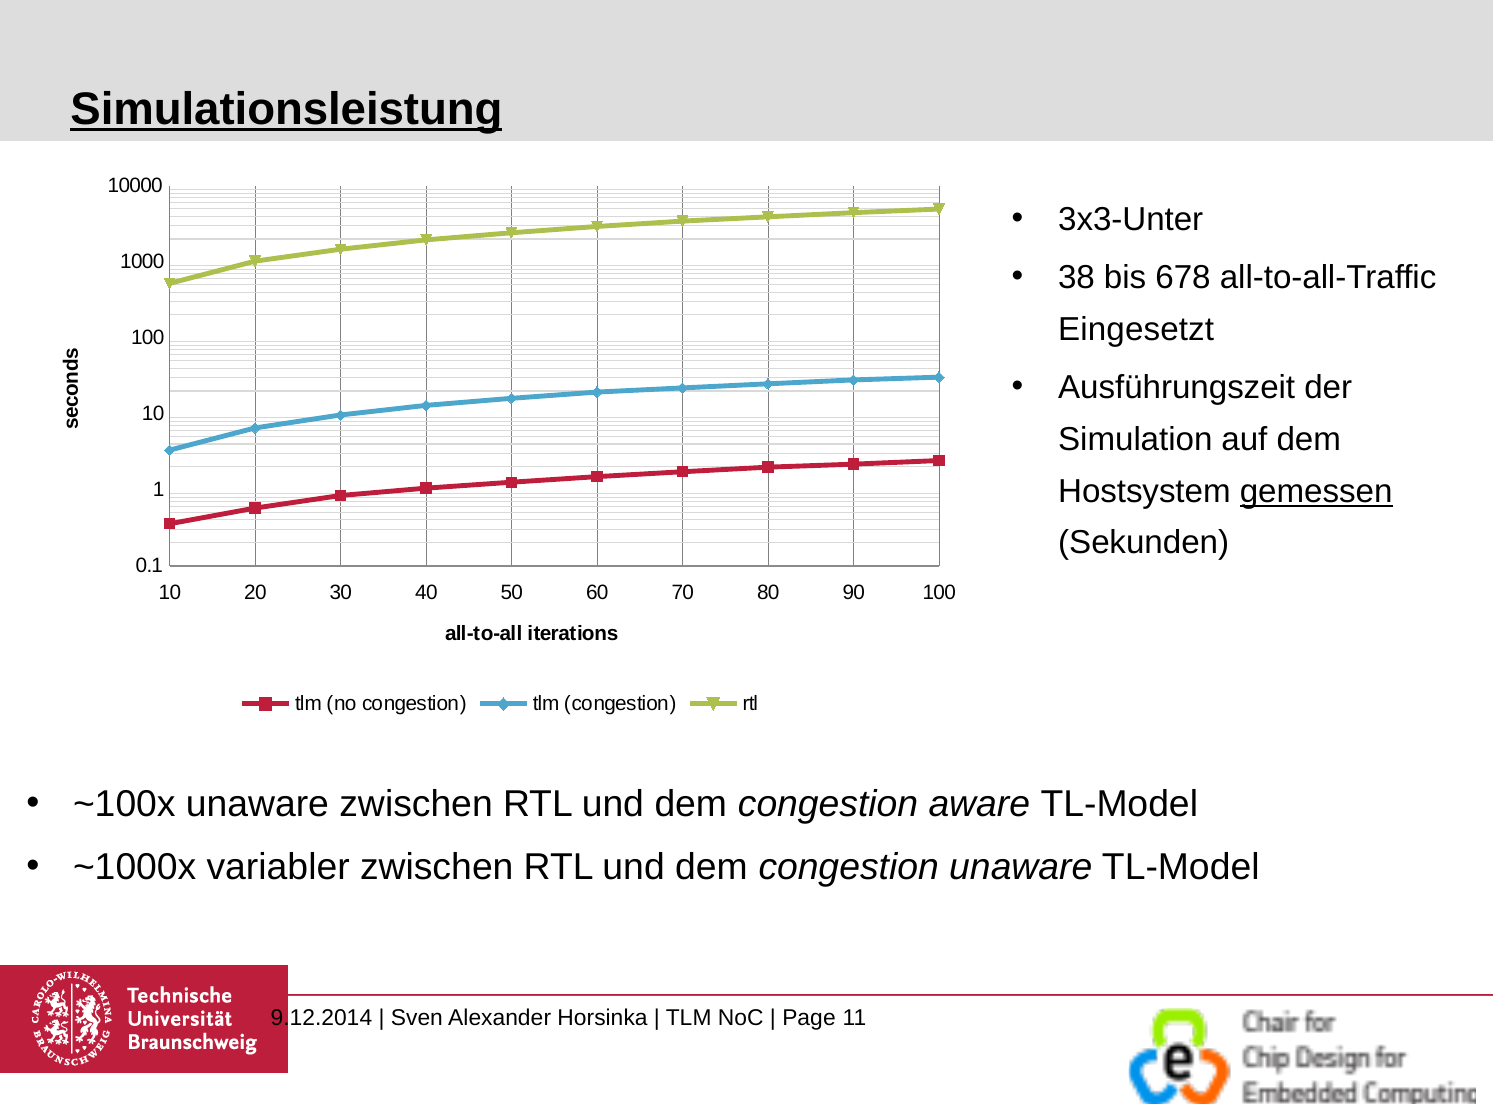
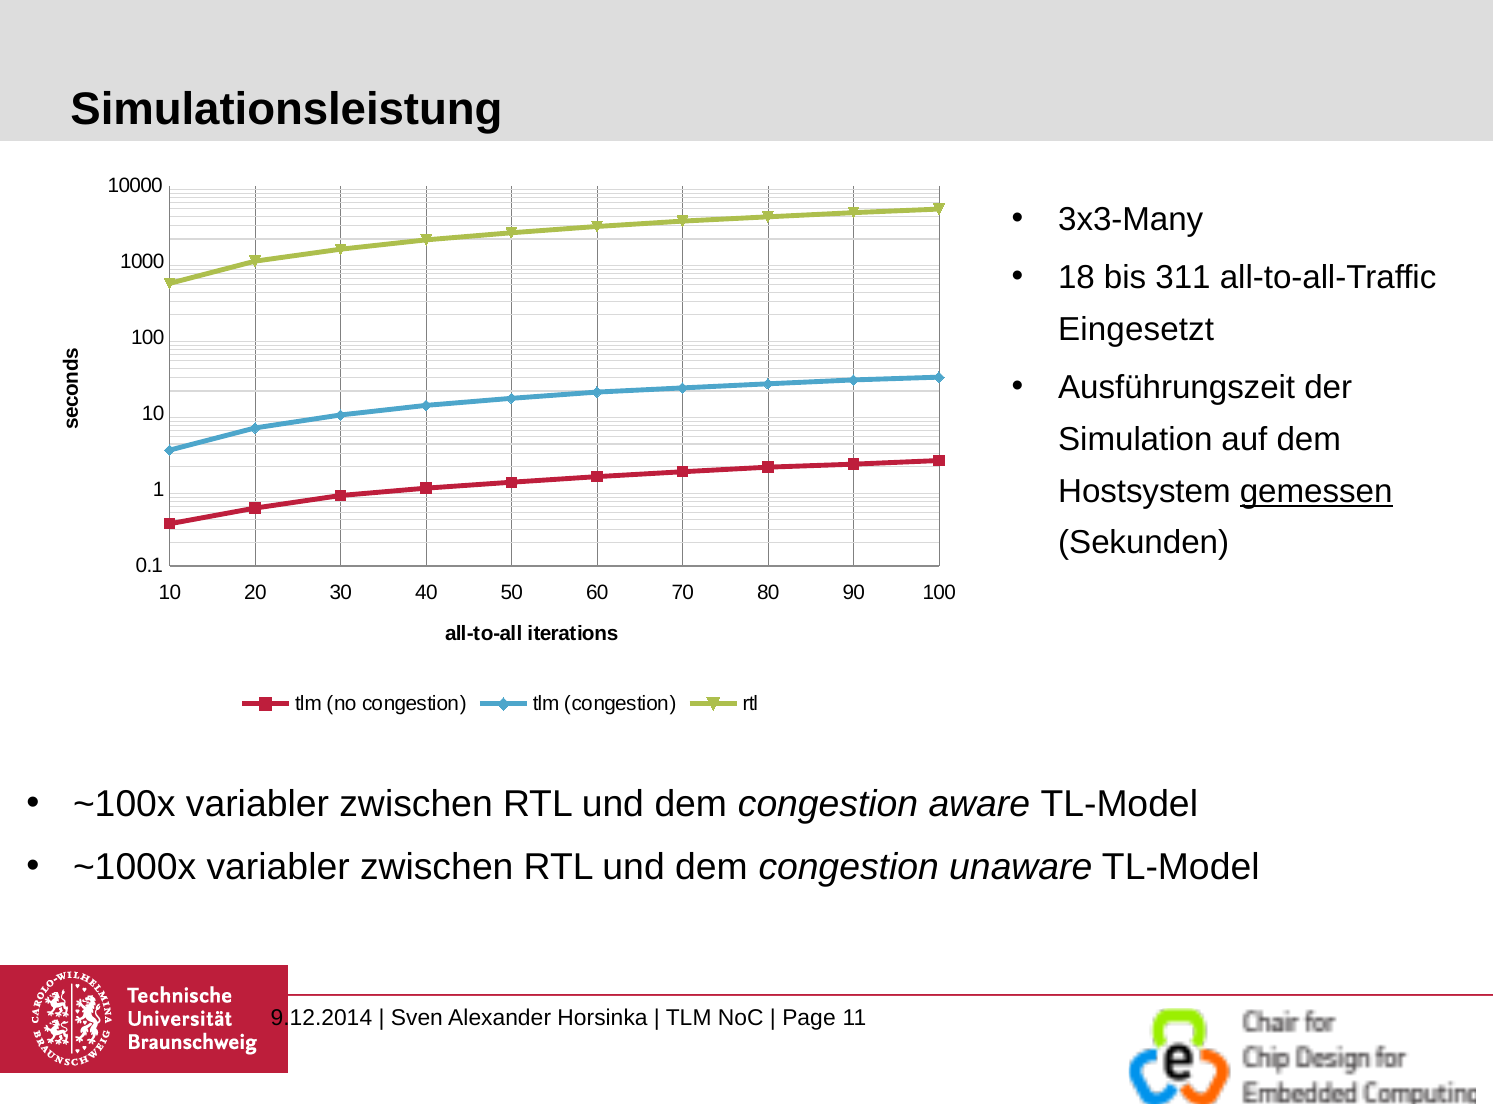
Simulationsleistung underline: present -> none (286, 110)
3x3-Unter: 3x3-Unter -> 3x3-Many (1131, 219)
38: 38 -> 18 (1077, 278)
678: 678 -> 311 (1183, 278)
~100x unaware: unaware -> variabler (257, 804)
